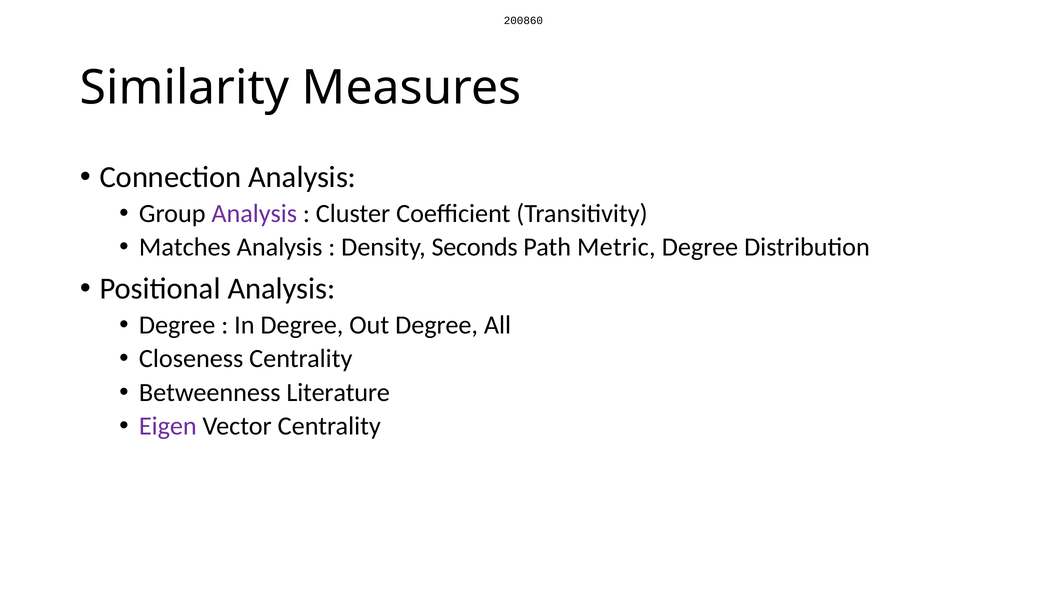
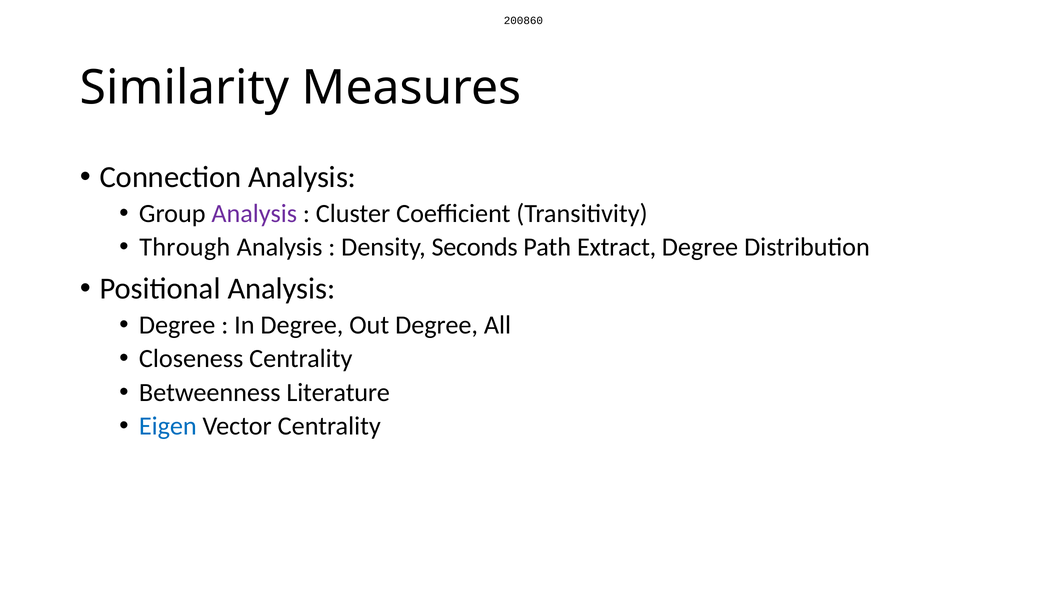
Matches: Matches -> Through (185, 247)
Metric: Metric -> Extract (617, 247)
Eigen colour: purple -> blue (168, 426)
